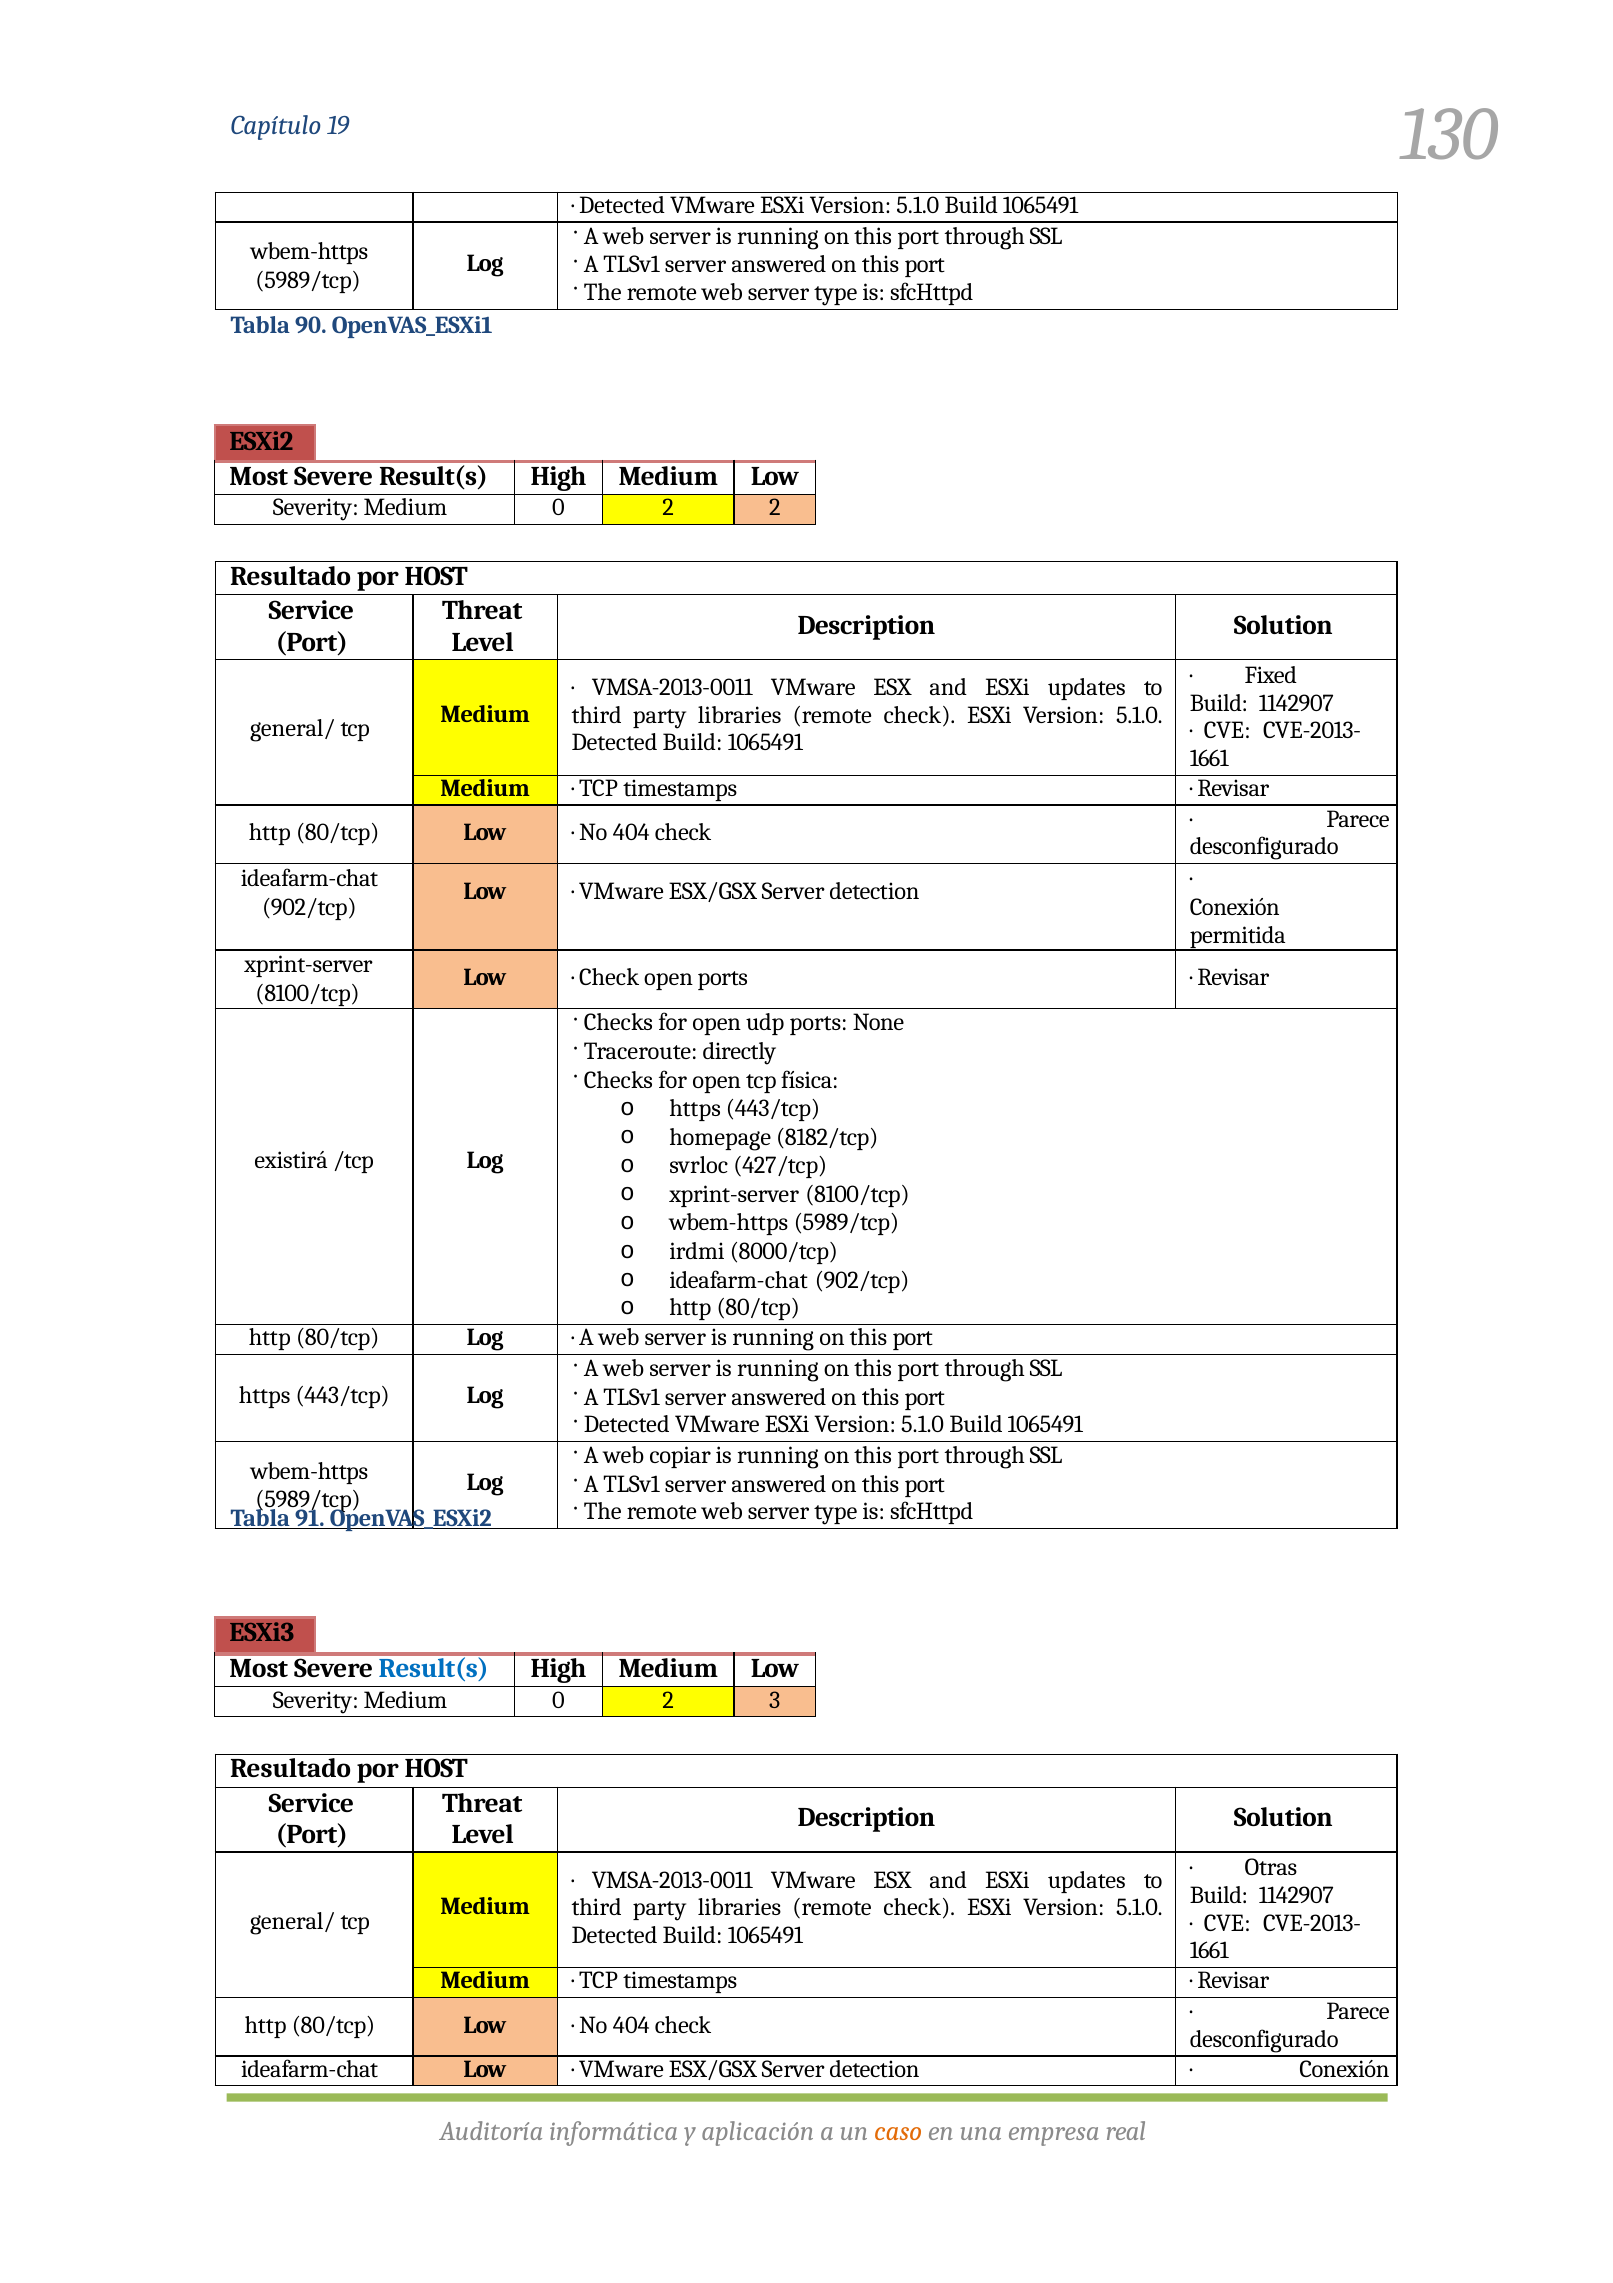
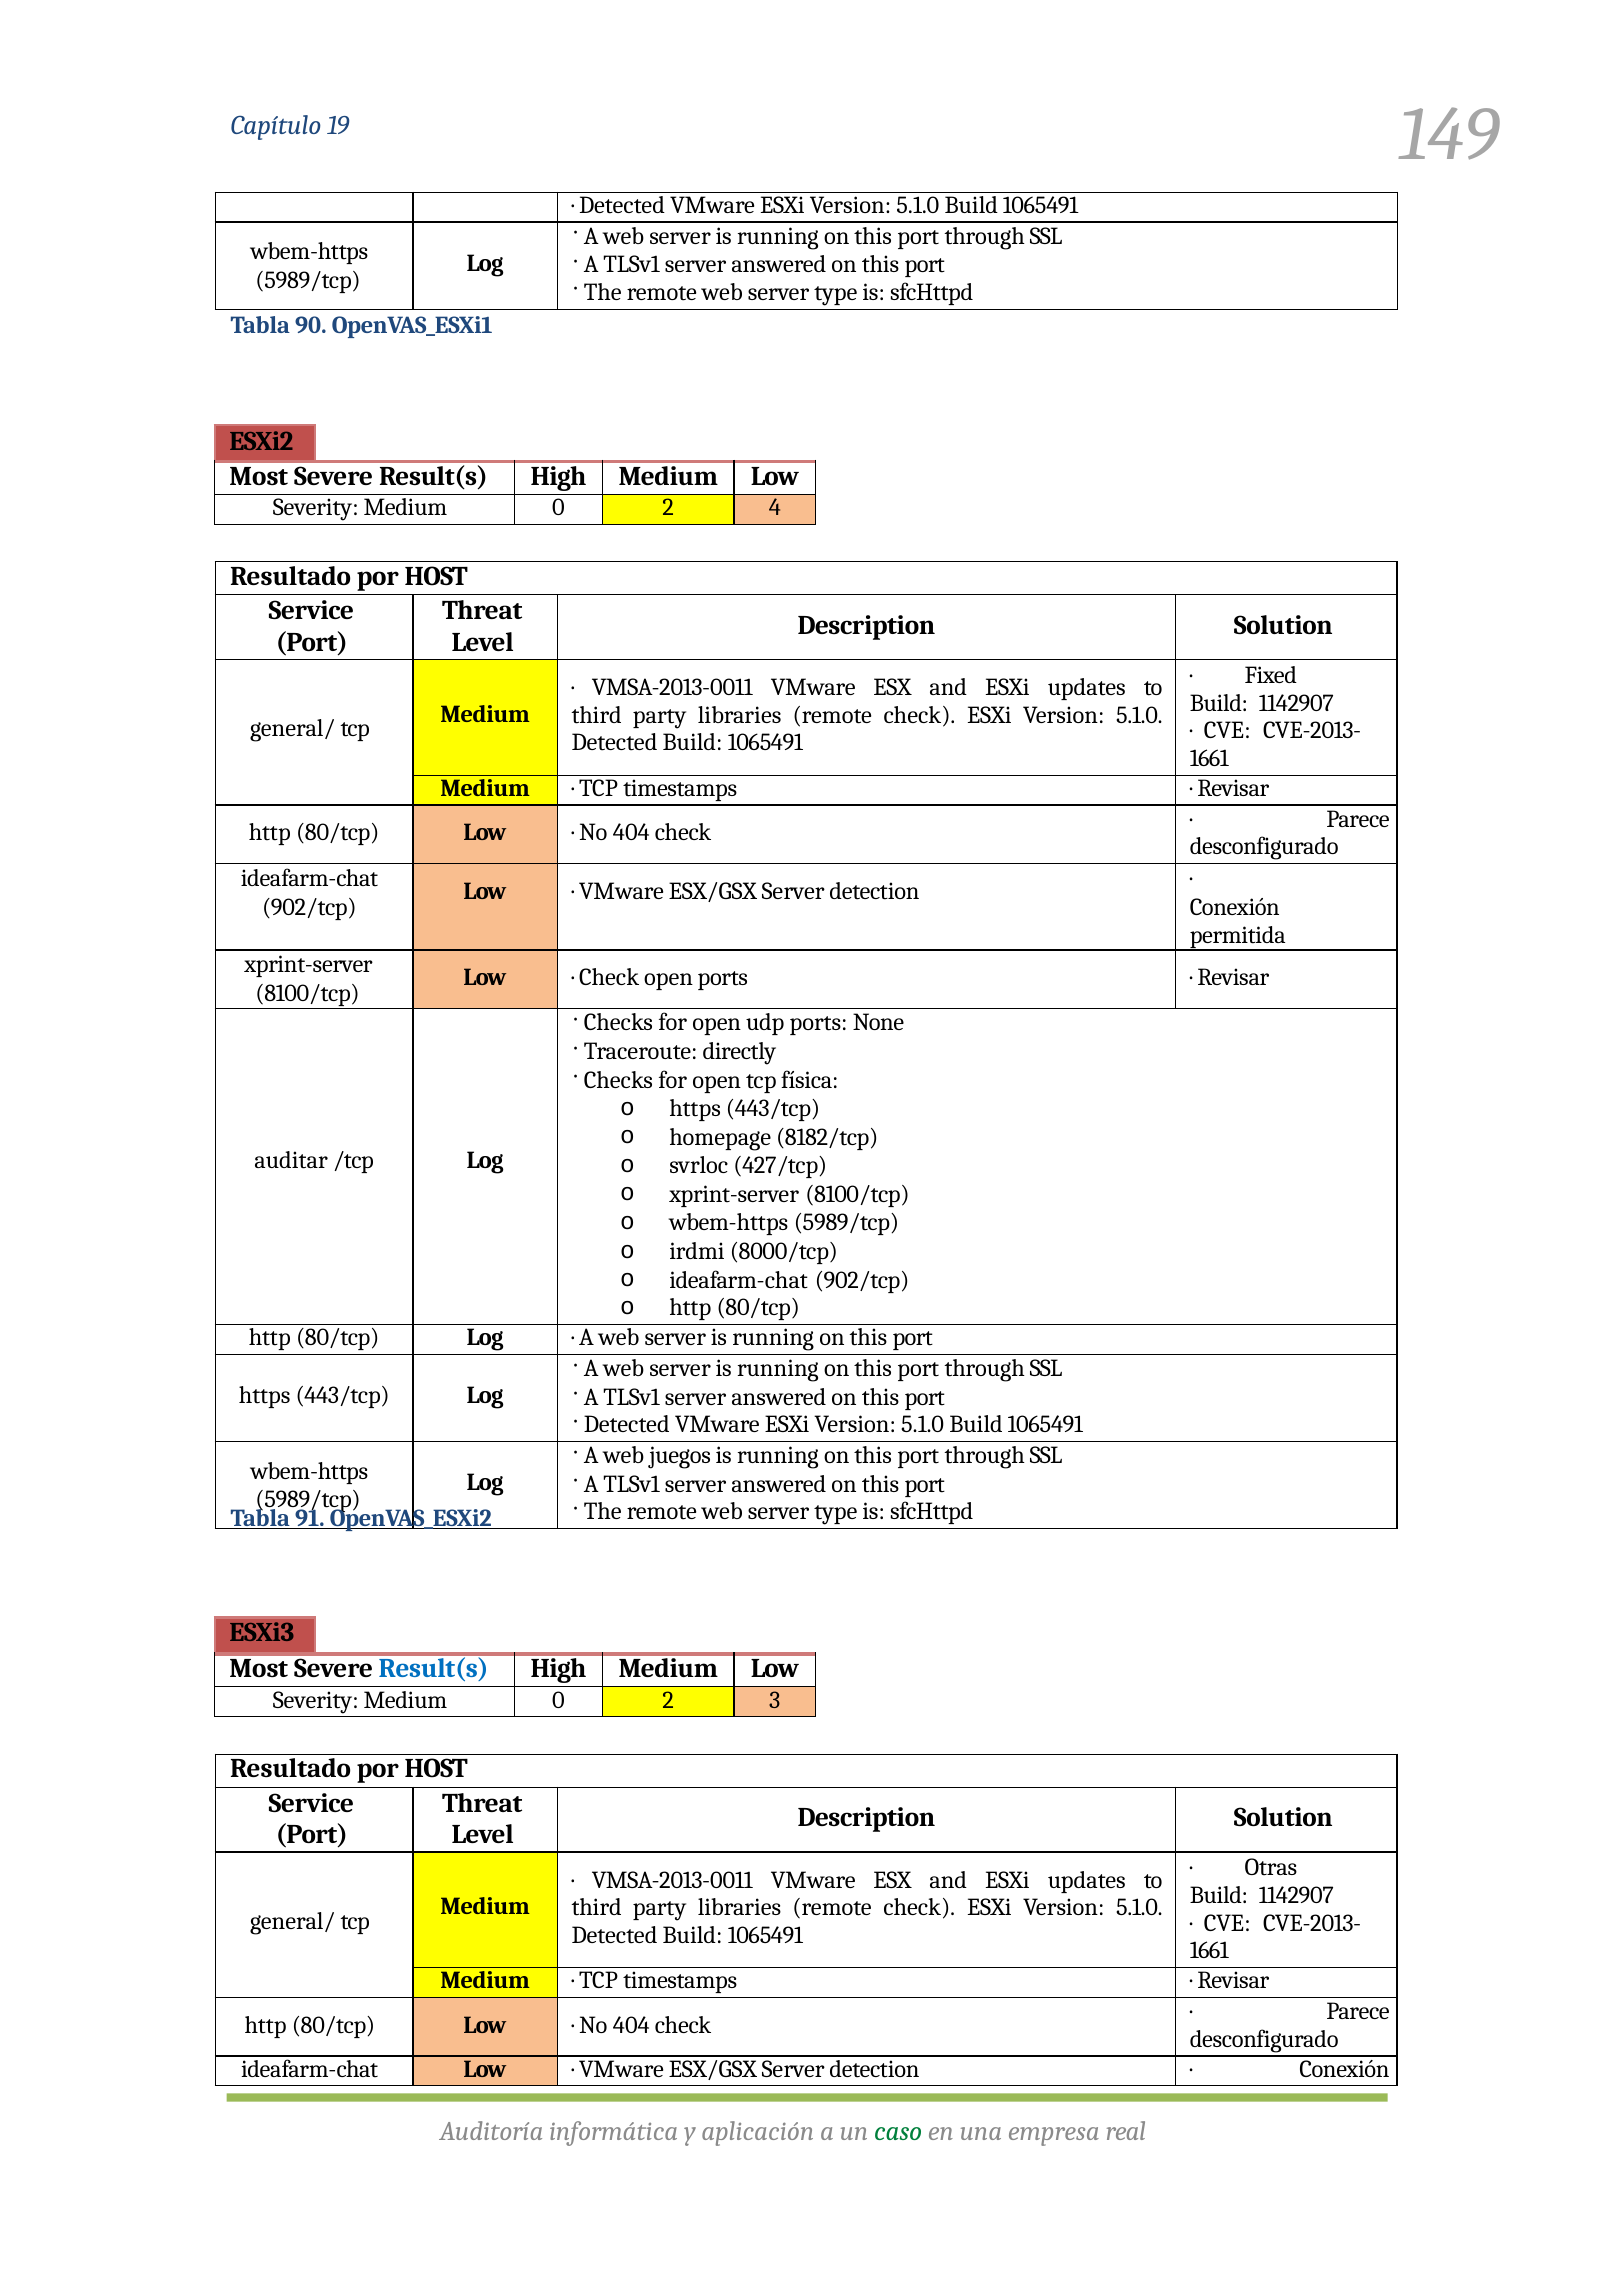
130: 130 -> 149 (1449, 135)
2 2: 2 -> 4 (775, 508)
existirá: existirá -> auditar (291, 1160)
copiar: copiar -> juegos (680, 1455)
caso colour: orange -> green (898, 2132)
